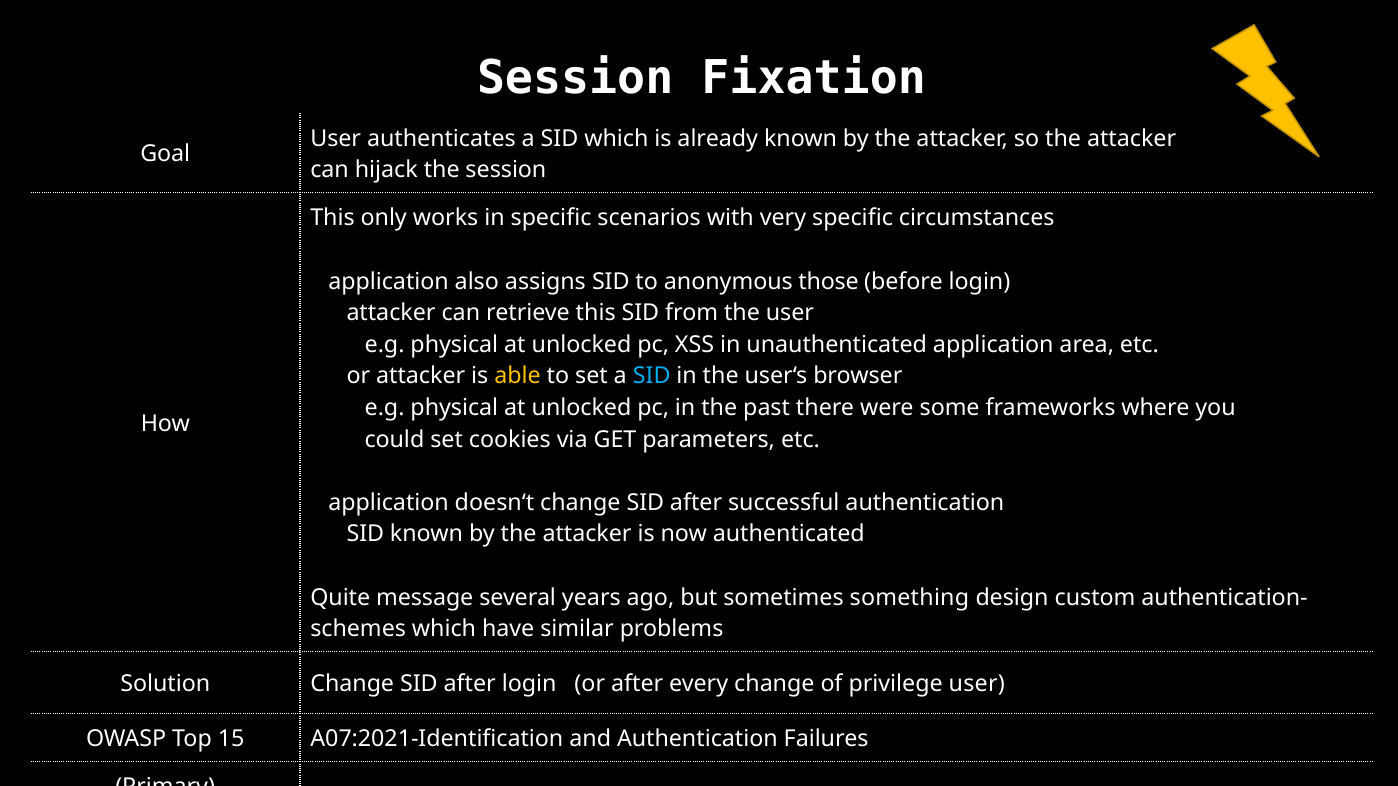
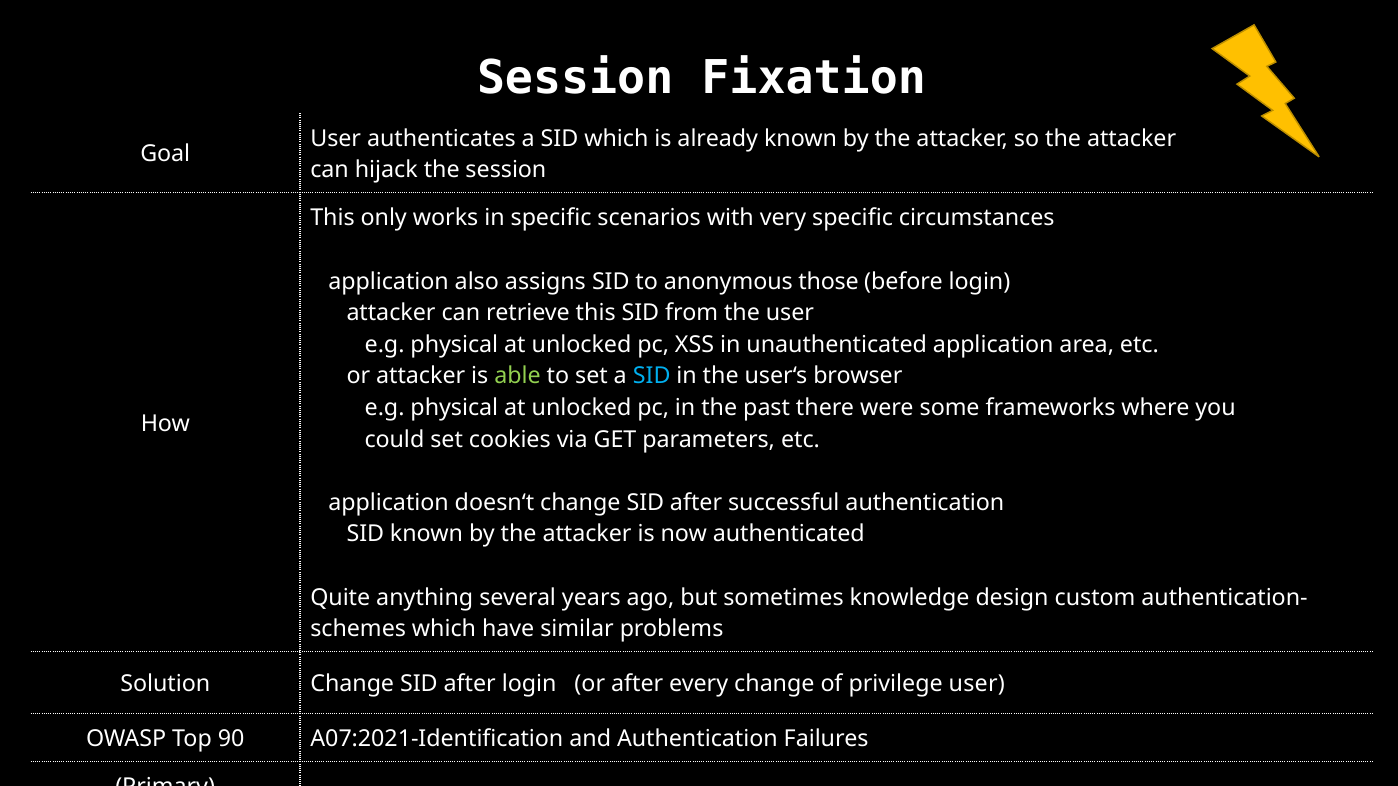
able colour: yellow -> light green (518, 376)
message: message -> anything (425, 598)
something: something -> knowledge (910, 598)
15: 15 -> 90 (231, 739)
